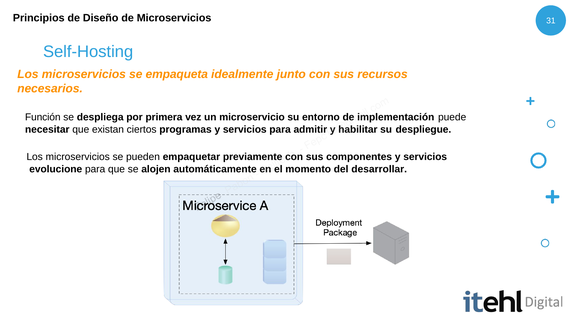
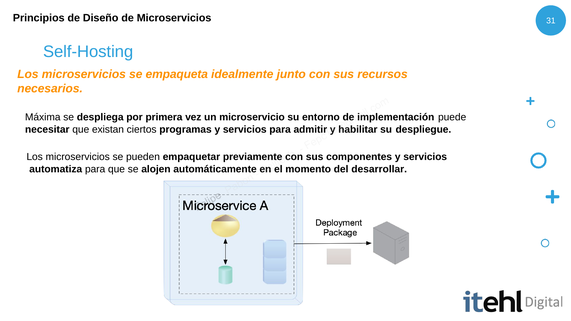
Función: Función -> Máxima (43, 117)
evolucione: evolucione -> automatiza (56, 169)
